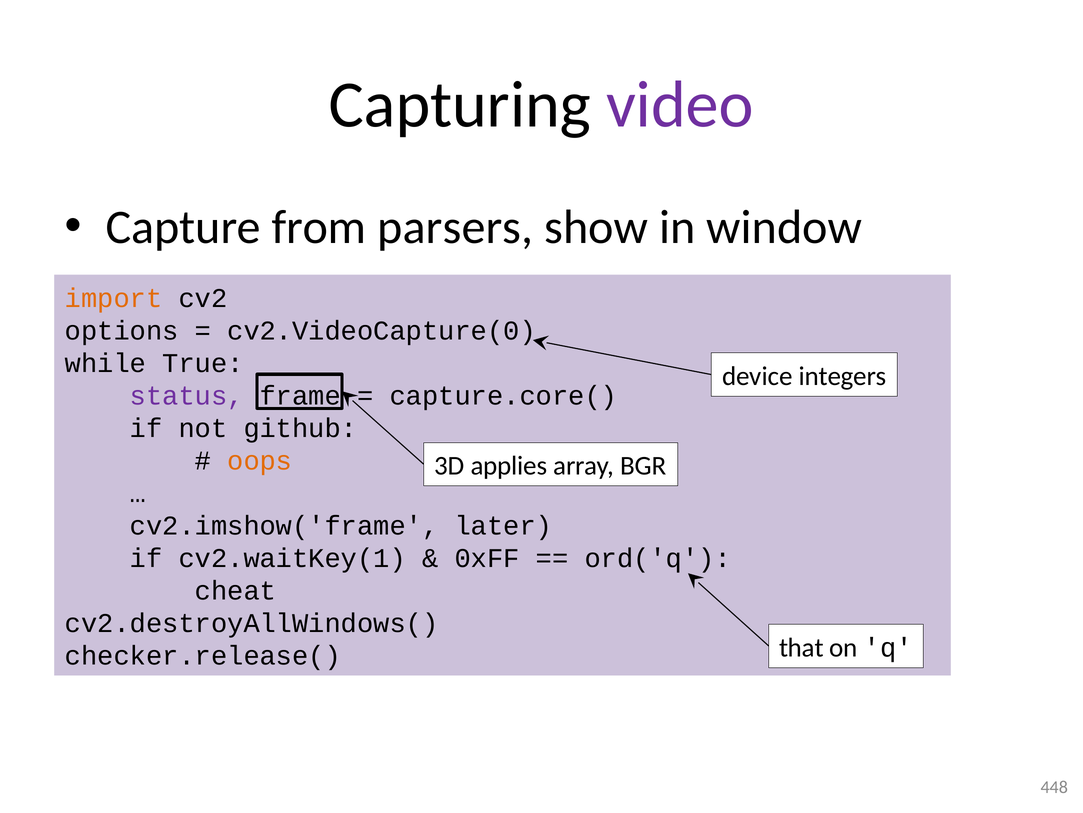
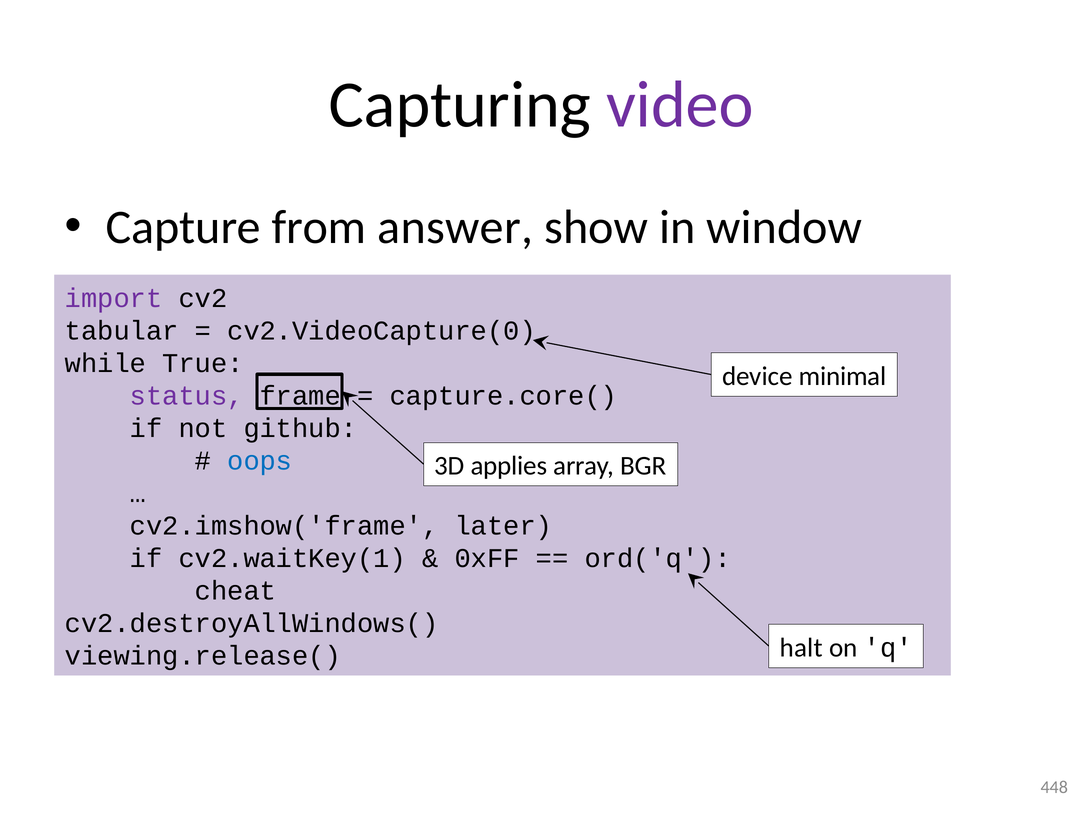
parsers: parsers -> answer (455, 227)
import colour: orange -> purple (114, 298)
options: options -> tabular (122, 330)
integers: integers -> minimal (843, 376)
oops colour: orange -> blue (260, 460)
that: that -> halt (801, 647)
checker.release(: checker.release( -> viewing.release( (203, 655)
